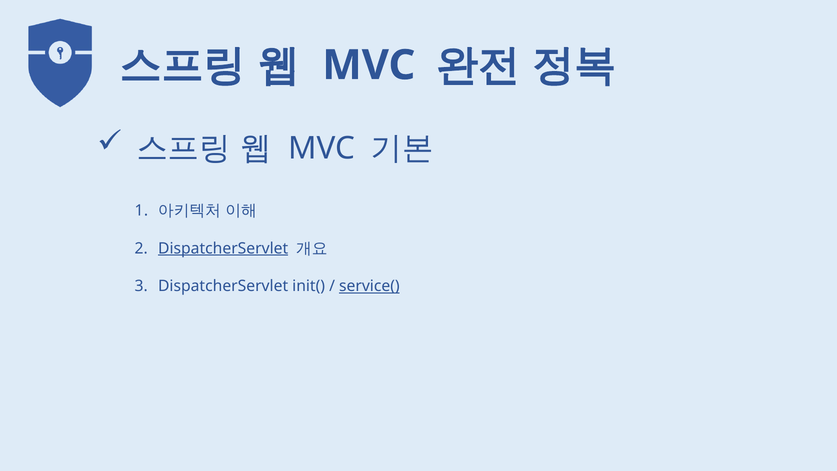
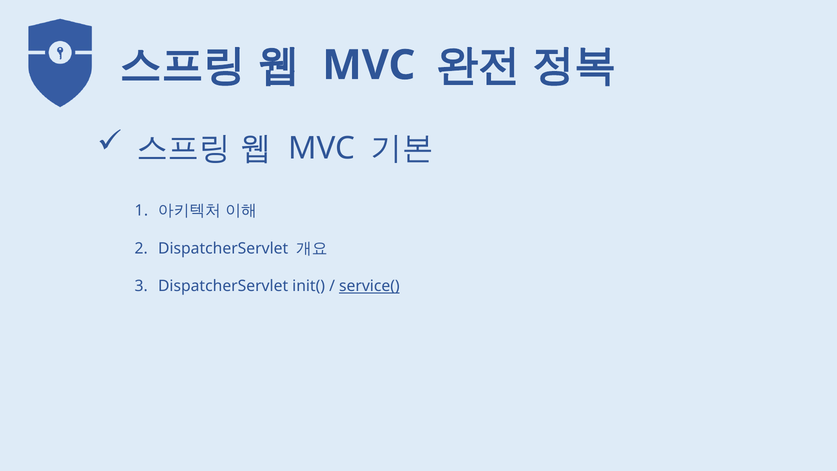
DispatcherServlet underline: present -> none (223, 248)
